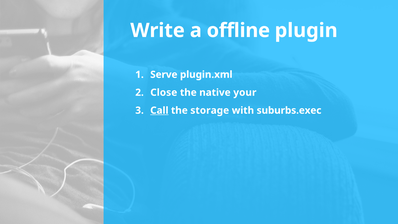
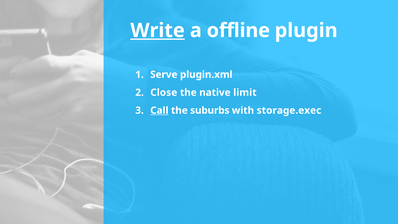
Write underline: none -> present (158, 30)
your: your -> limit (245, 92)
storage: storage -> suburbs (210, 110)
suburbs.exec: suburbs.exec -> storage.exec (289, 110)
